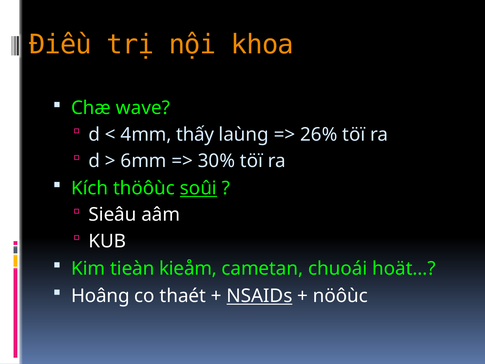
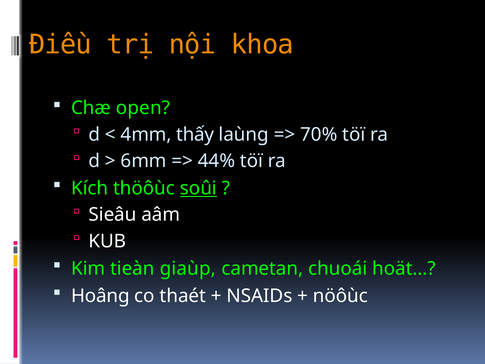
wave: wave -> open (143, 108)
26%: 26% -> 70% (319, 134)
30%: 30% -> 44% (216, 161)
kieåm: kieåm -> giaùp (188, 268)
NSAIDs underline: present -> none (259, 296)
